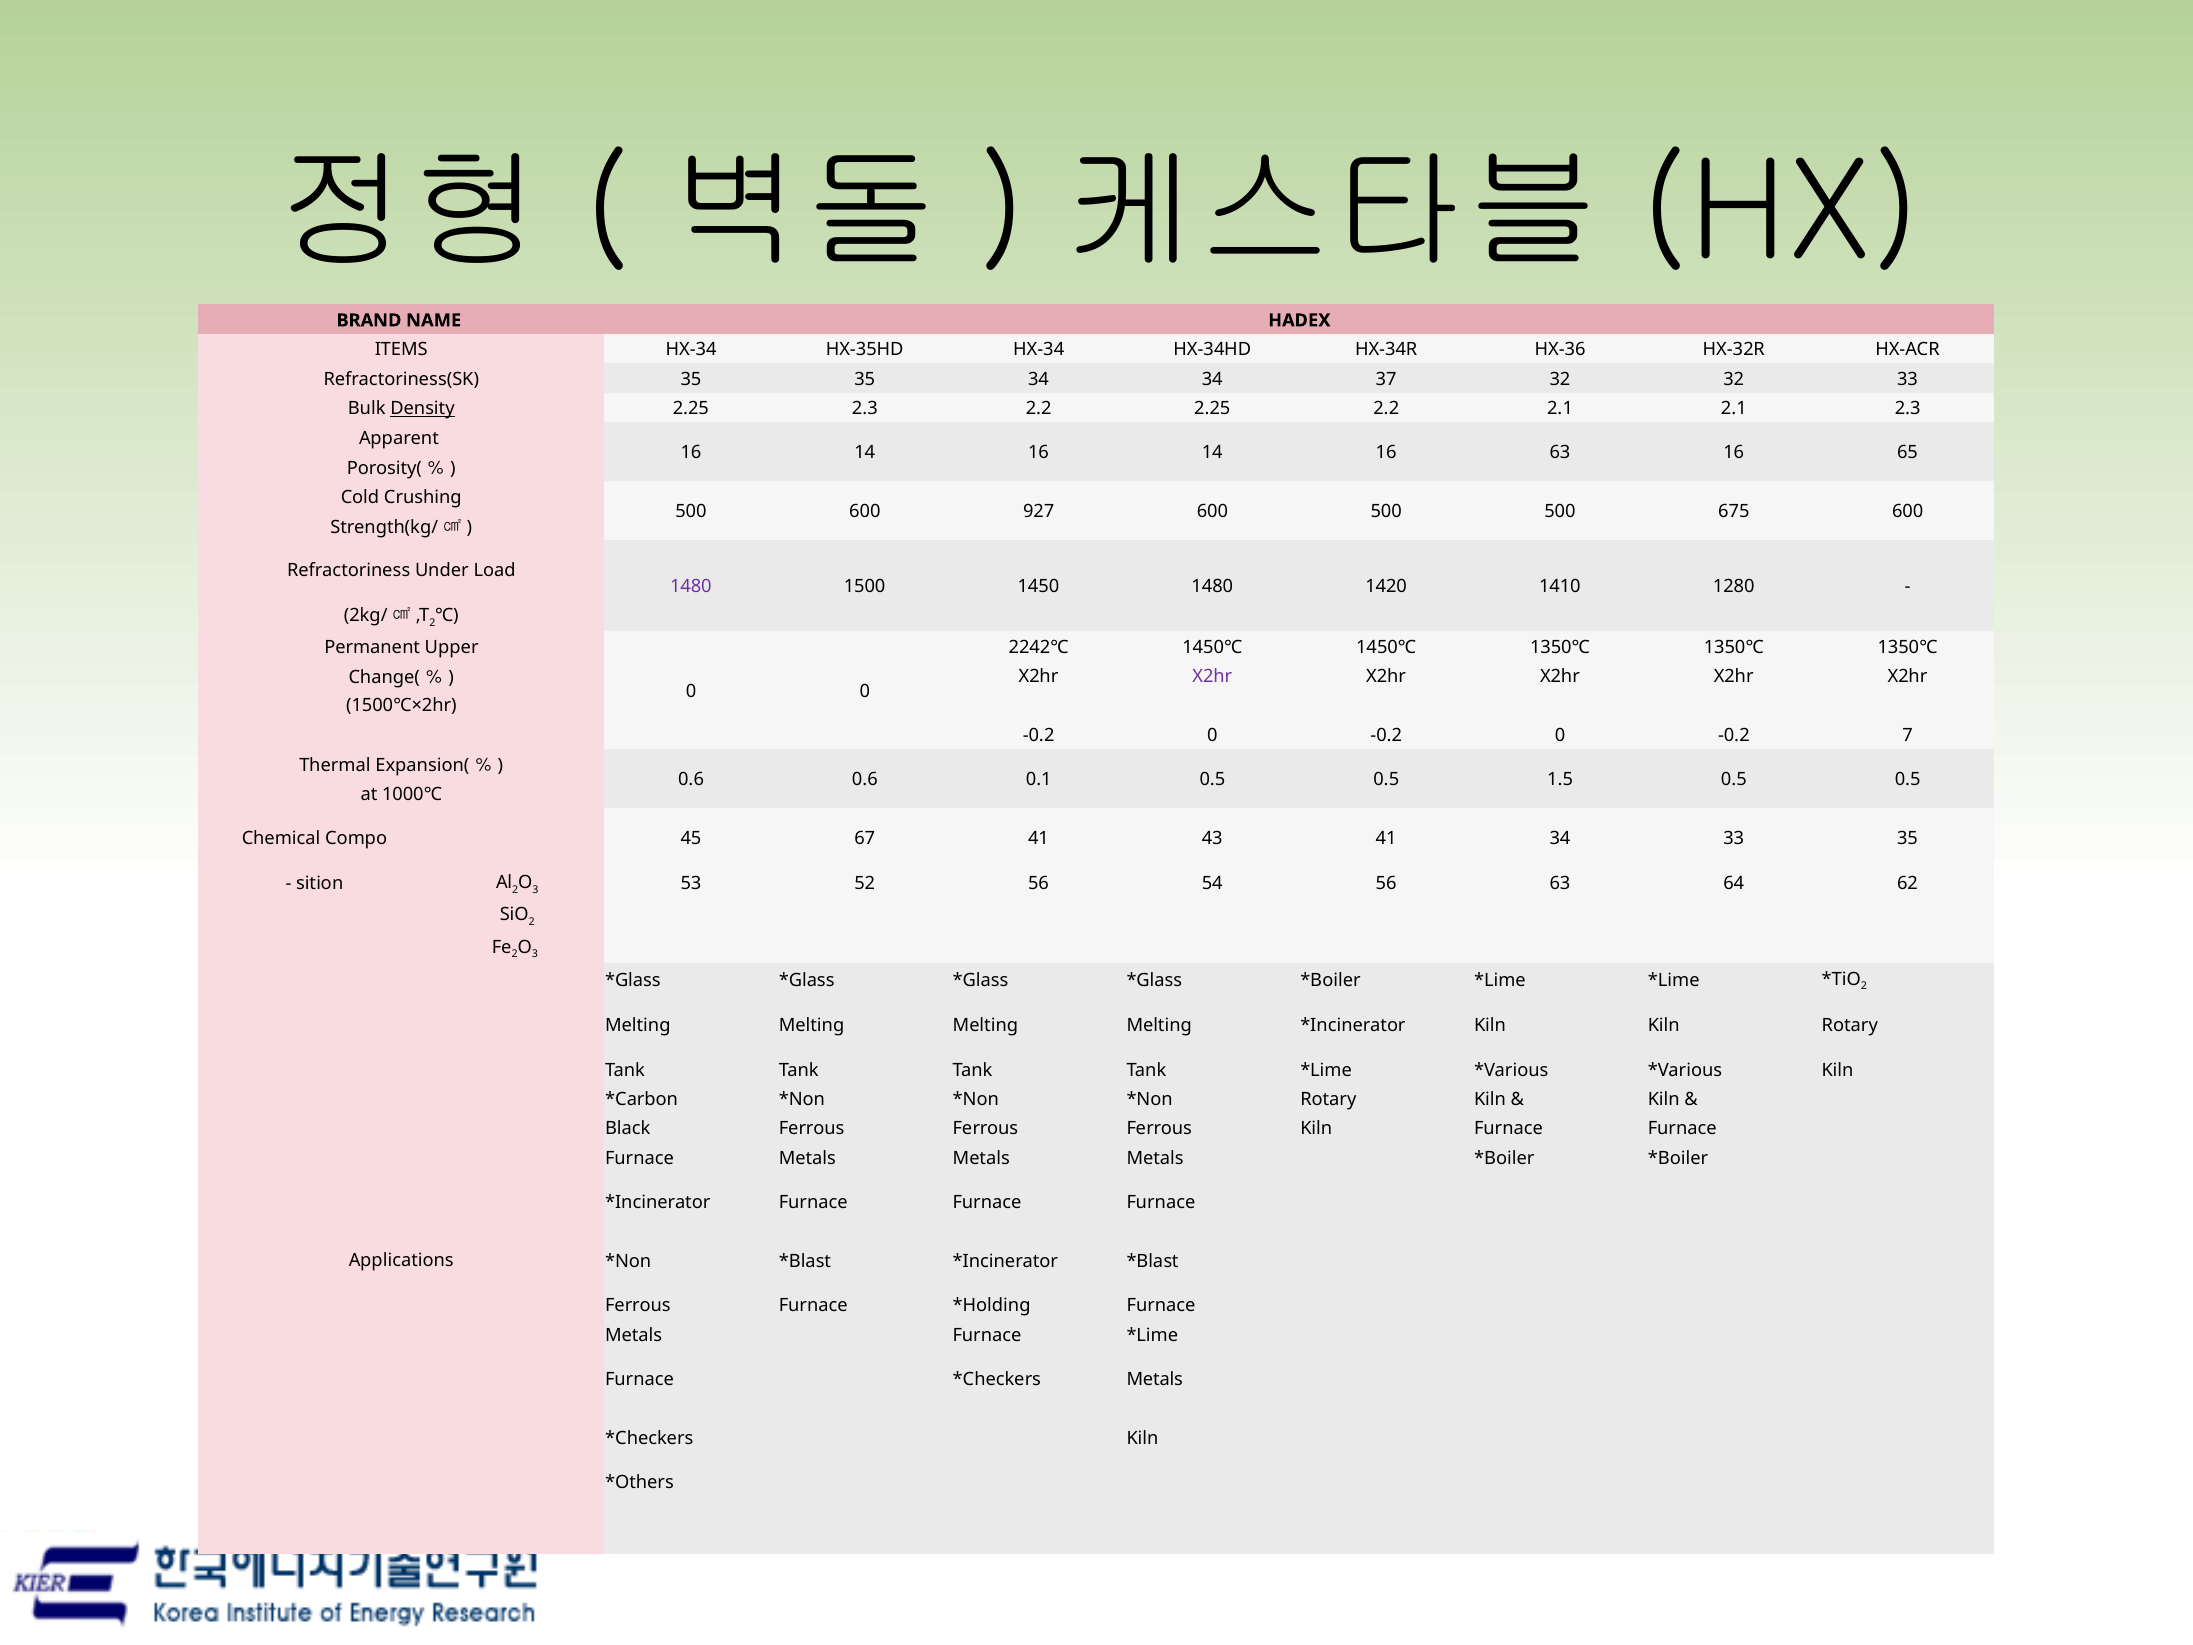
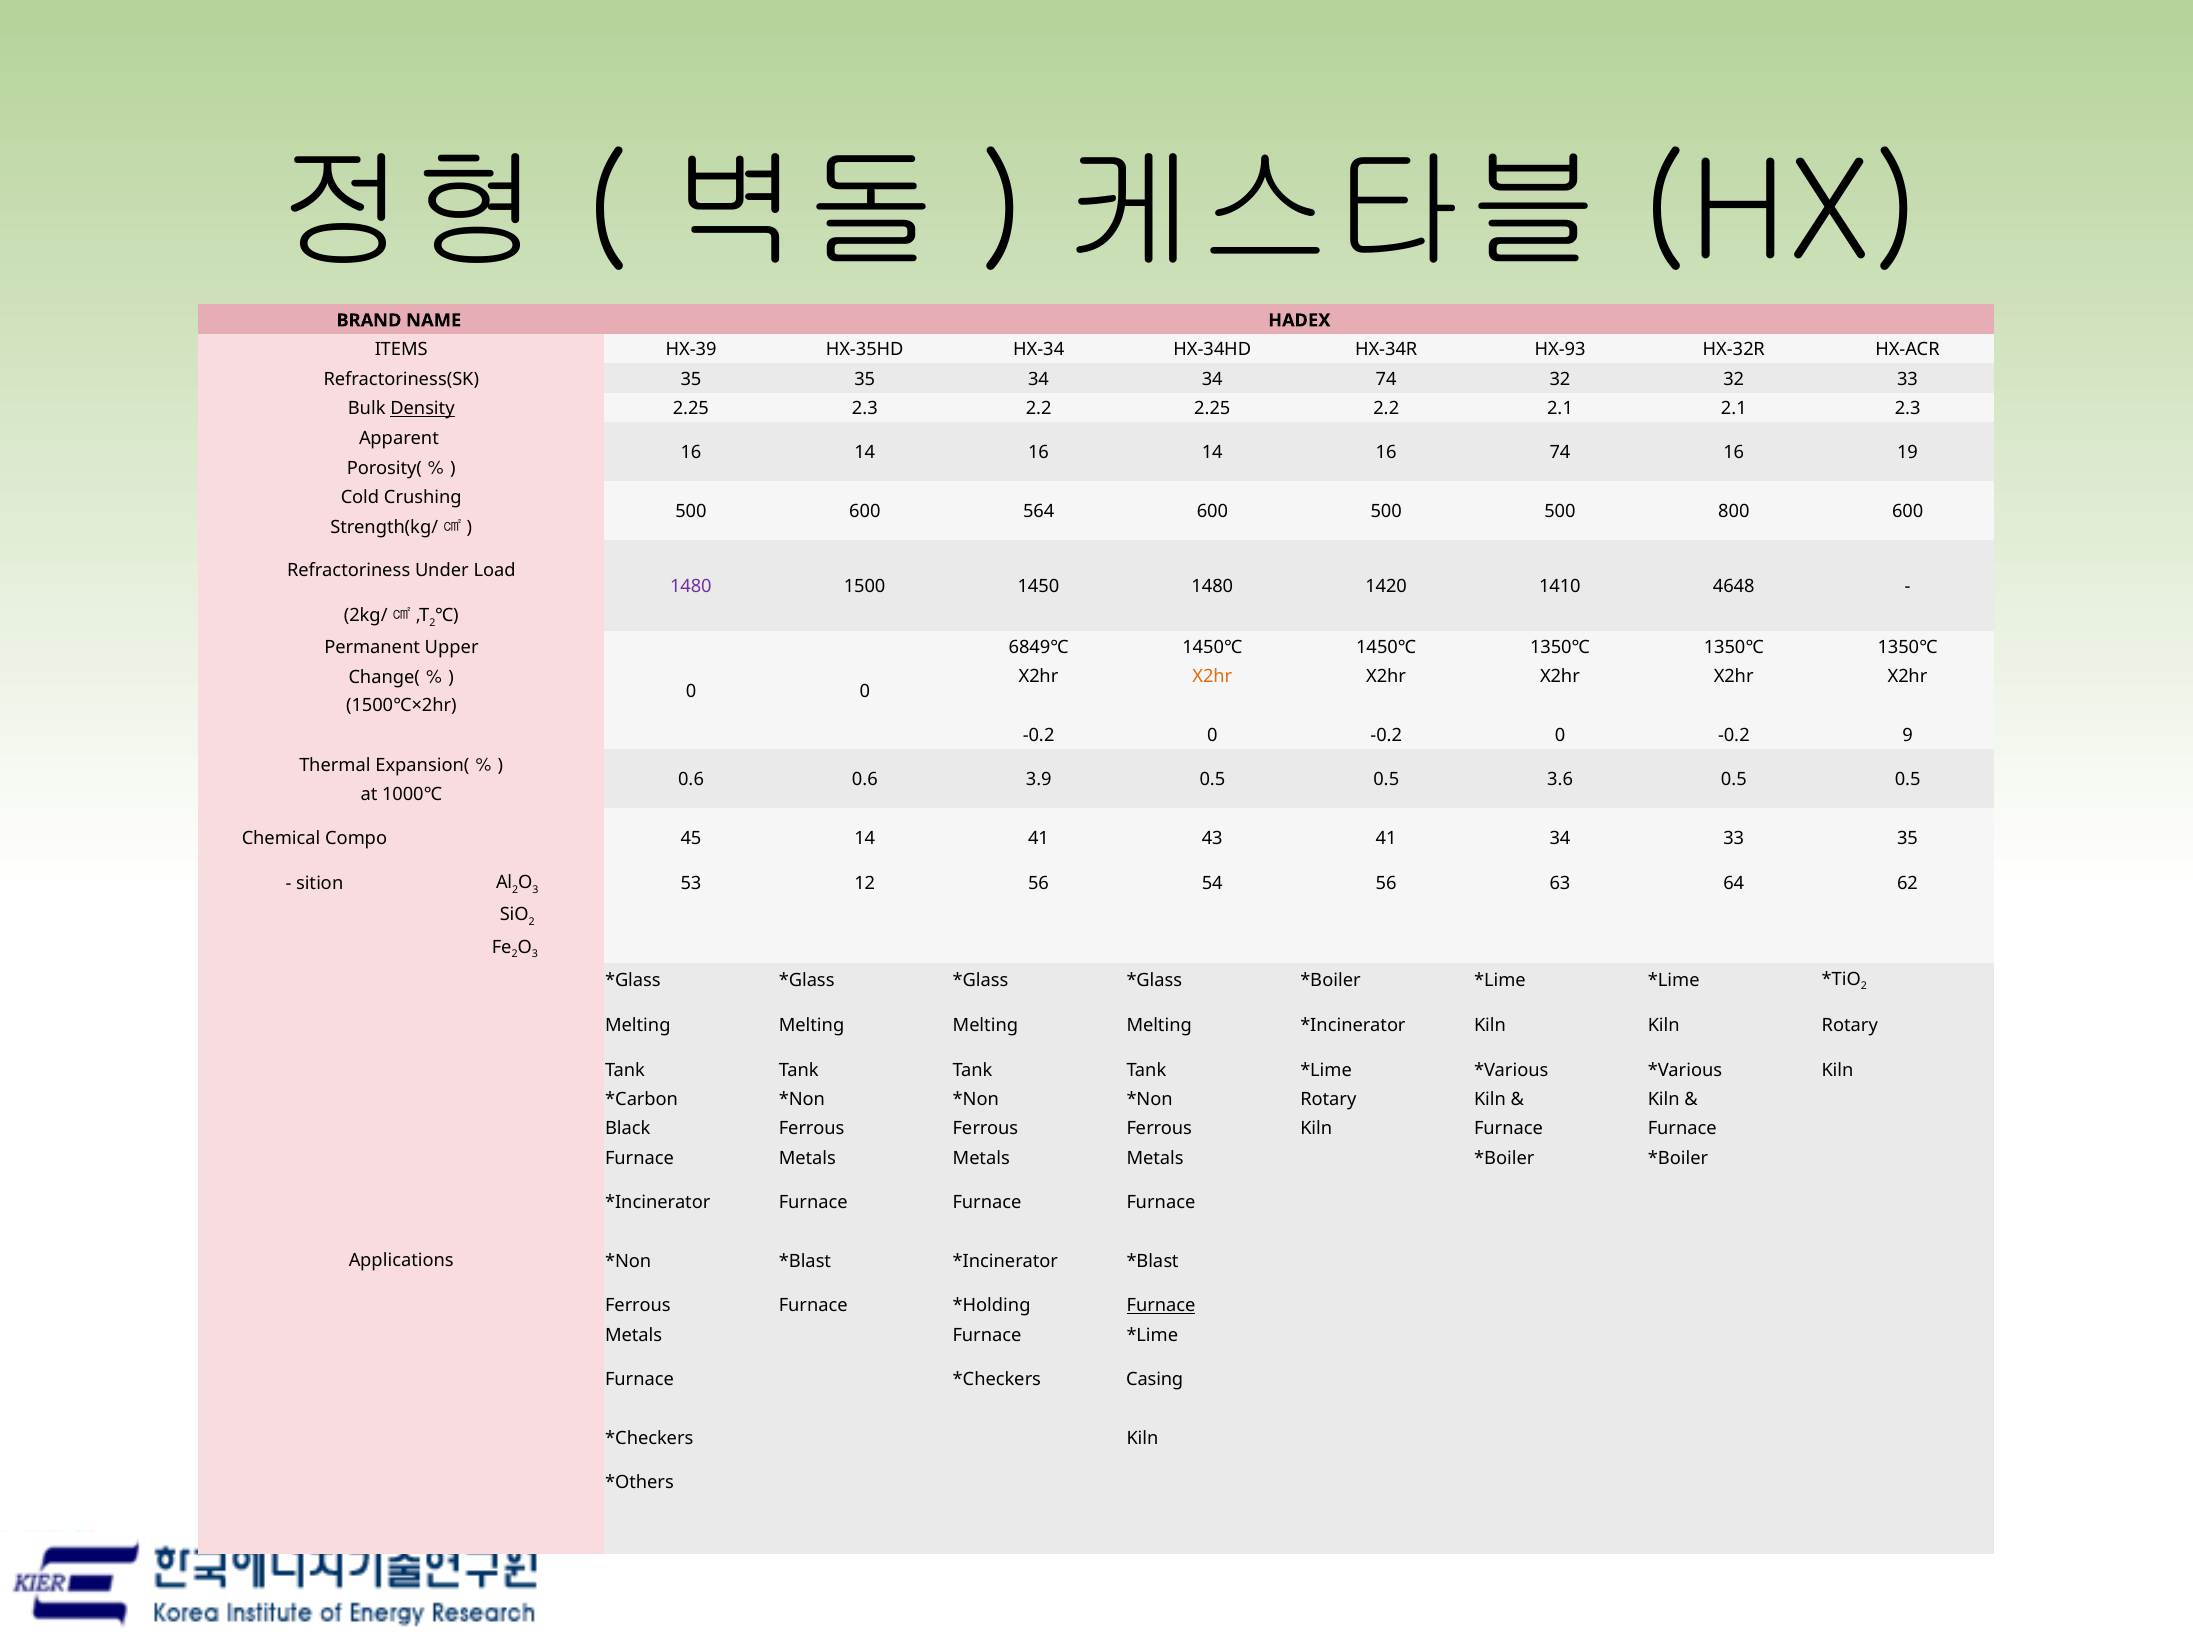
ITEMS HX-34: HX-34 -> HX-39 (691, 350)
HX-36: HX-36 -> HX-93 (1560, 350)
34 37: 37 -> 74 (1386, 379)
16 63: 63 -> 74 (1560, 453)
65: 65 -> 19 (1908, 453)
927: 927 -> 564 (1039, 512)
675: 675 -> 800 (1734, 512)
1280: 1280 -> 4648 (1734, 587)
2242℃: 2242℃ -> 6849℃ (1039, 647)
X2hr colour: purple -> orange (1212, 676)
7: 7 -> 9 (1908, 735)
0.1: 0.1 -> 3.9 (1039, 779)
1.5: 1.5 -> 3.6 (1560, 779)
45 67: 67 -> 14 (865, 838)
52: 52 -> 12 (865, 884)
Furnace underline: none -> present (1161, 1305)
Metals: Metals -> Casing (1155, 1379)
